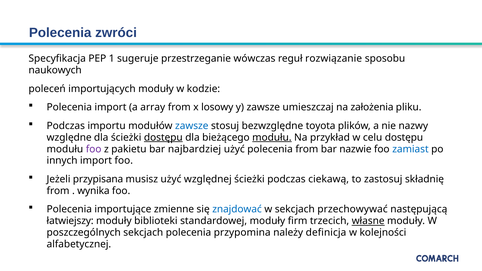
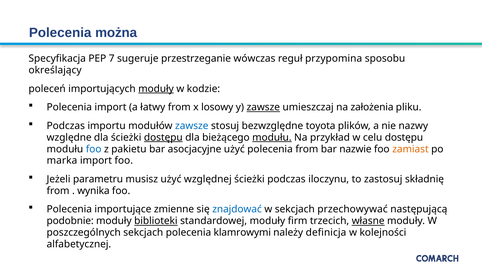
zwróci: zwróci -> można (116, 33)
1: 1 -> 7 (112, 59)
rozwiązanie: rozwiązanie -> przypomina (334, 59)
naukowych: naukowych -> określający (55, 70)
moduły underline: none -> present (156, 89)
array: array -> łatwy (153, 107)
zawsze underline: none -> present (263, 107)
foo colour: purple -> blue (94, 149)
najbardziej: najbardziej -> asocjacyjne (195, 149)
zamiast colour: blue -> orange (410, 149)
innych: innych -> marka (62, 161)
przypisana: przypisana -> parametru (98, 179)
ciekawą: ciekawą -> iloczynu (329, 179)
łatwiejszy: łatwiejszy -> podobnie (70, 221)
biblioteki underline: none -> present (156, 221)
przypomina: przypomina -> klamrowymi (242, 233)
